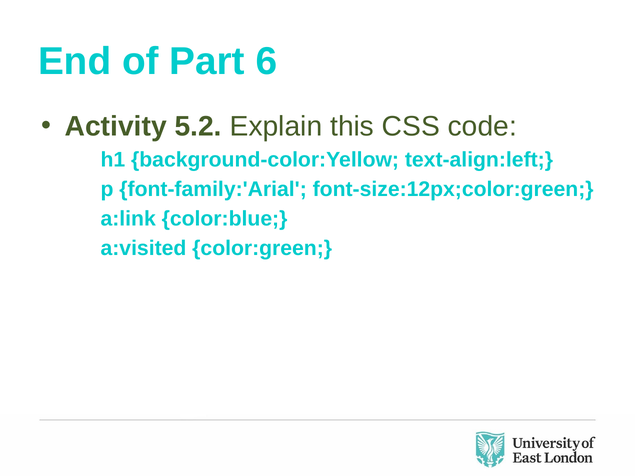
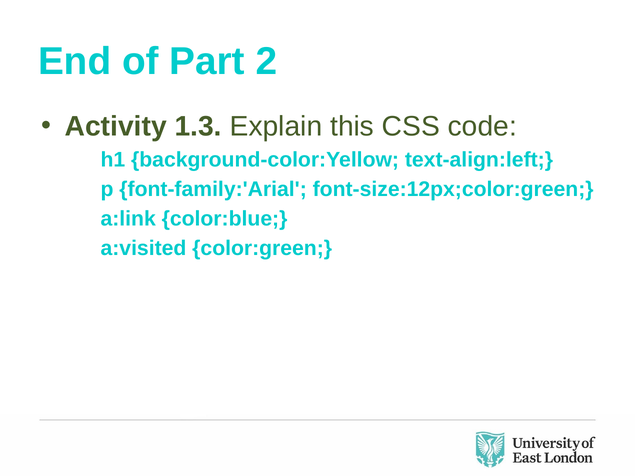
6: 6 -> 2 (266, 61)
5.2: 5.2 -> 1.3 (198, 126)
